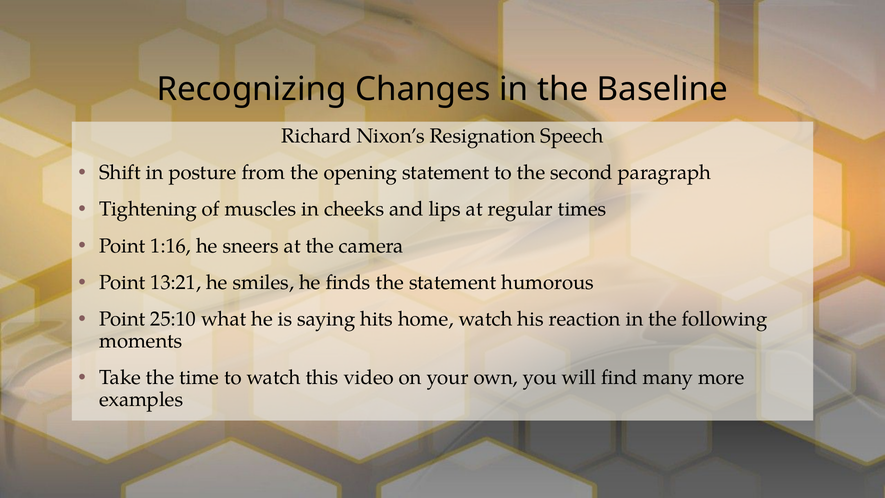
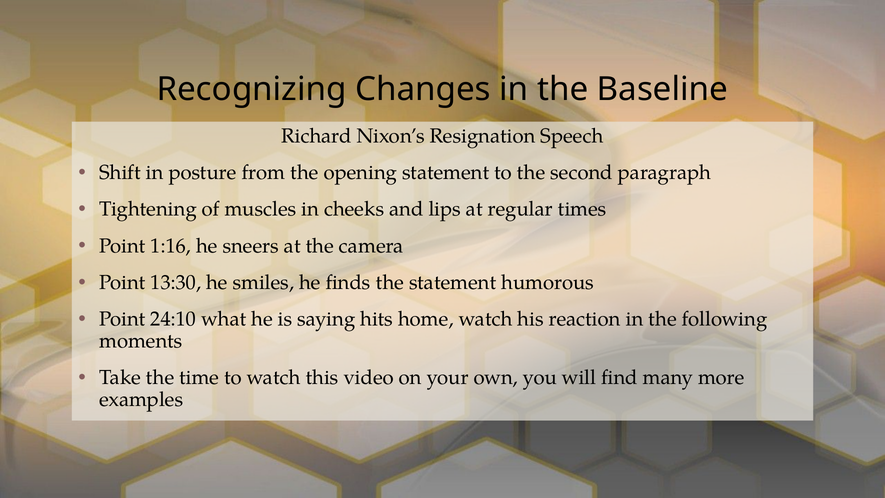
13:21: 13:21 -> 13:30 (176, 282)
25:10: 25:10 -> 24:10 (173, 319)
